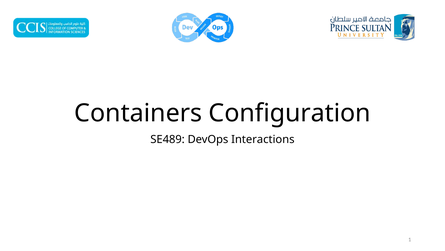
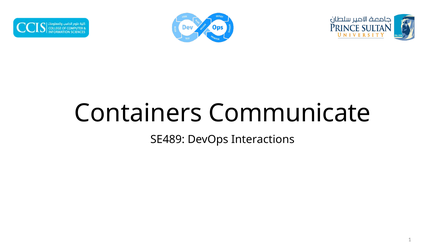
Configuration: Configuration -> Communicate (290, 113)
